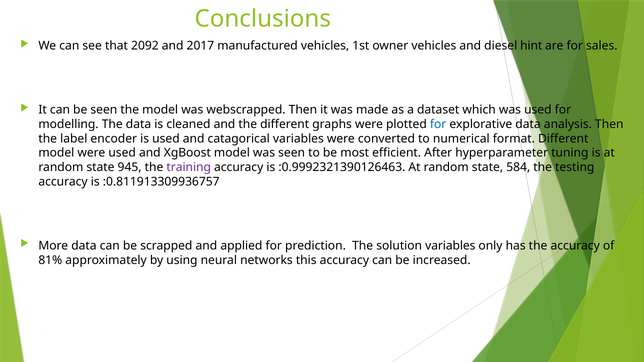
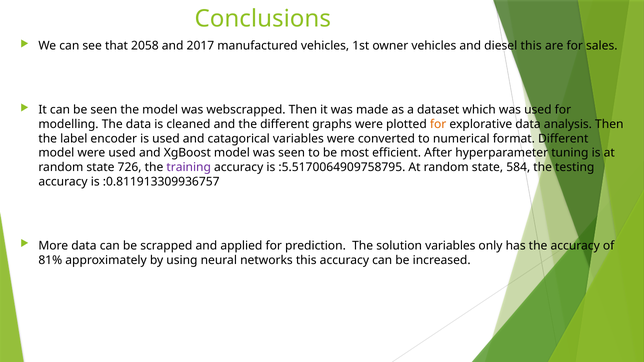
2092: 2092 -> 2058 (145, 46)
diesel hint: hint -> this (531, 46)
for colour: blue -> orange (438, 124)
945: 945 -> 726 (130, 168)
:0.9992321390126463: :0.9992321390126463 -> :5.5170064909758795 (342, 168)
